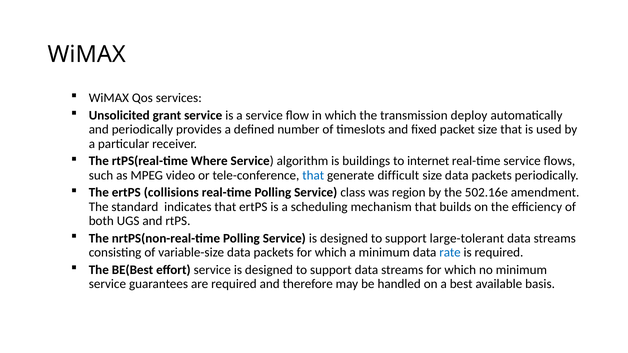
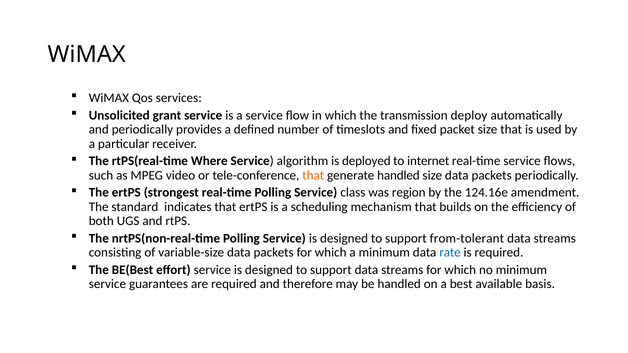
buildings: buildings -> deployed (366, 161)
that colour: blue -> orange (313, 175)
generate difficult: difficult -> handled (398, 175)
collisions: collisions -> strongest (171, 193)
502.16e: 502.16e -> 124.16e (486, 193)
large-tolerant: large-tolerant -> from-tolerant (467, 239)
